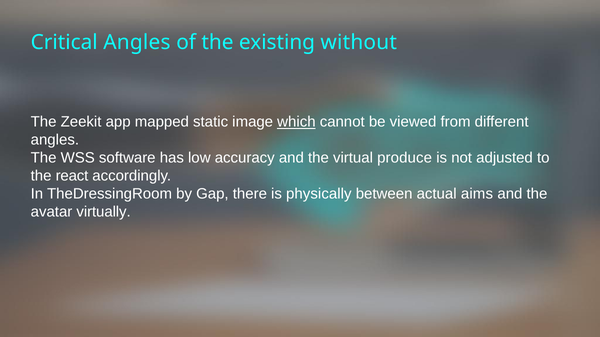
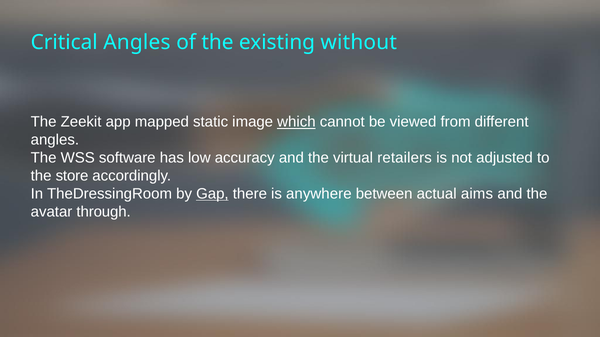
produce: produce -> retailers (405, 158)
react: react -> store (72, 176)
Gap underline: none -> present (212, 194)
physically: physically -> anywhere (319, 194)
virtually: virtually -> through (104, 212)
